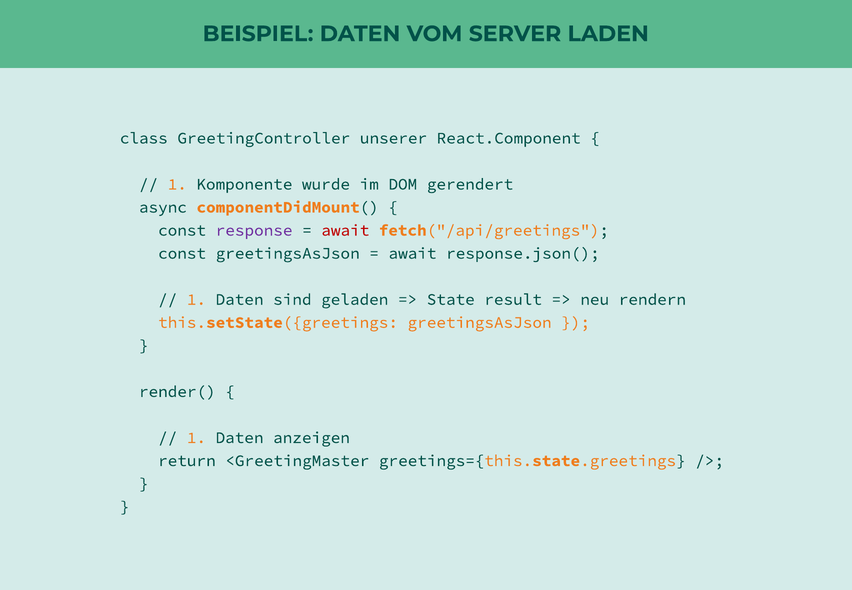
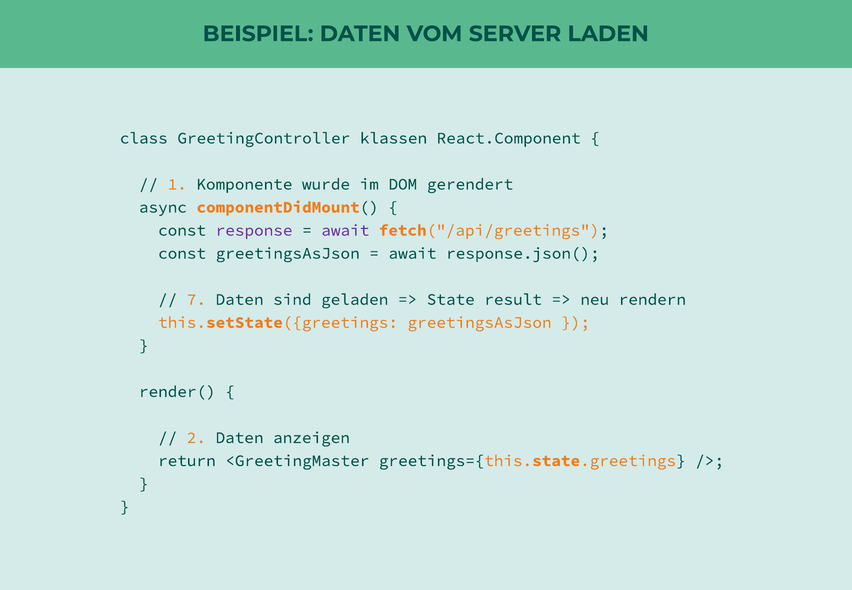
unserer: unserer -> klassen (394, 138)
await colour: red -> purple (345, 230)
1: 1 -> 7 (196, 299)
1: 1 -> 2 (196, 438)
